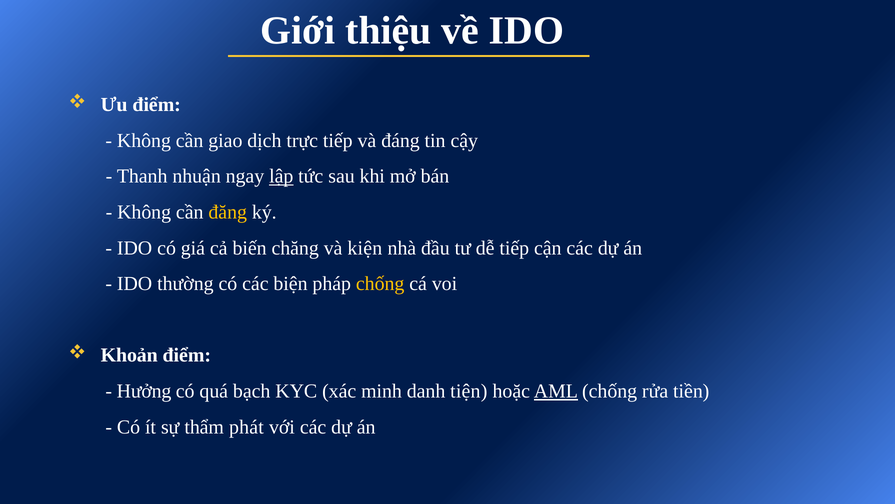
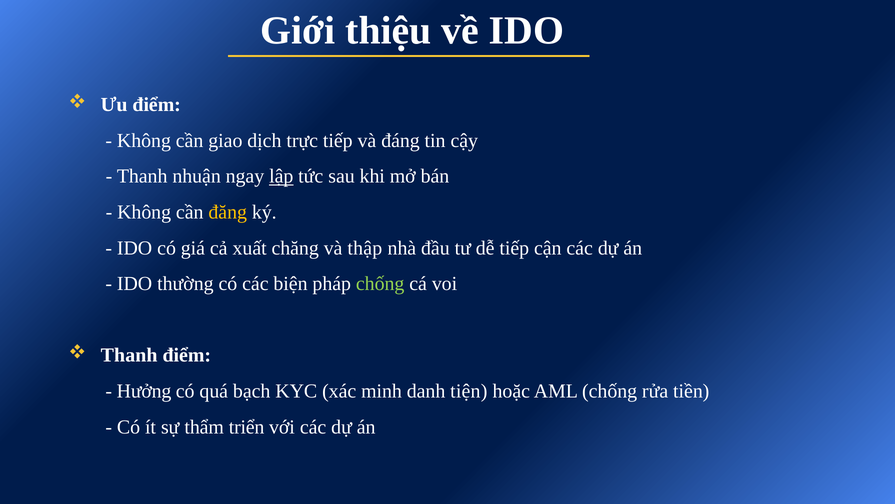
biến: biến -> xuất (250, 248)
kiện: kiện -> thập (365, 248)
chống colour: yellow -> light green (380, 284)
Khoản: Khoản -> Thanh (129, 355)
AML underline: present -> none (556, 391)
phát: phát -> triển (247, 427)
